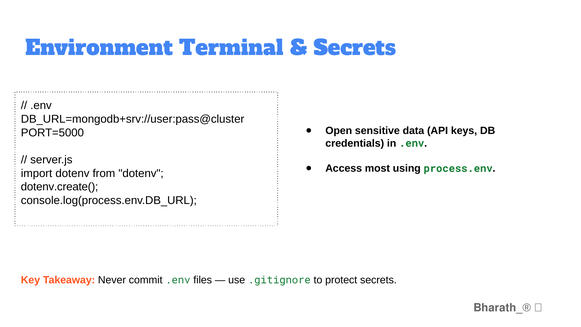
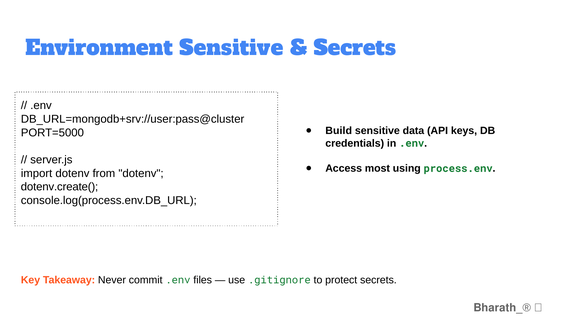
Environment Terminal: Terminal -> Sensitive (231, 48)
Open: Open -> Build (339, 131)
